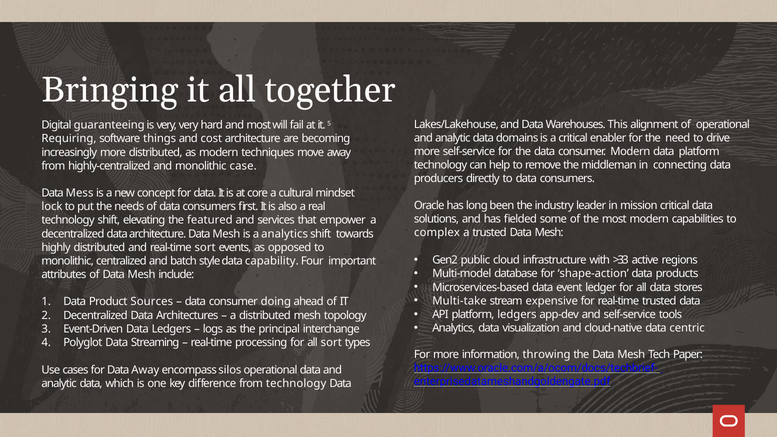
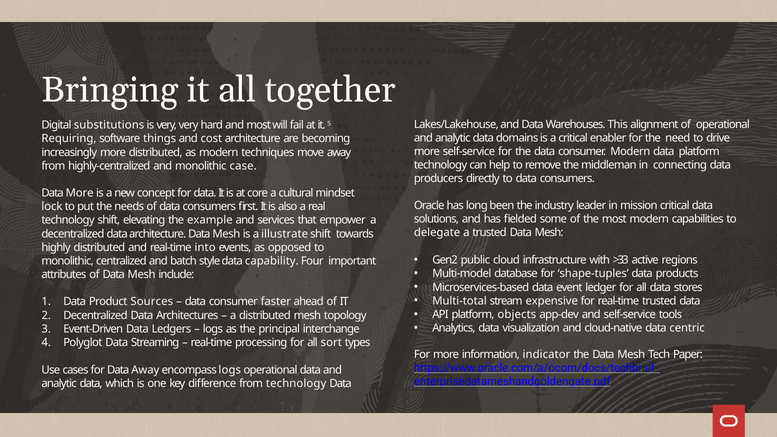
guaranteeing: guaranteeing -> substitutions (109, 125)
Data Mess: Mess -> More (80, 193)
featured: featured -> example (210, 220)
complex: complex -> delegate (437, 233)
a analytics: analytics -> illustrate (285, 234)
real-time sort: sort -> into (205, 247)
shape-action: shape-action -> shape-tuples (593, 274)
Multi-take: Multi-take -> Multi-total (460, 301)
doing: doing -> faster (276, 302)
platform ledgers: ledgers -> objects (517, 315)
throwing: throwing -> indicator (547, 355)
encompass silos: silos -> logs (230, 370)
